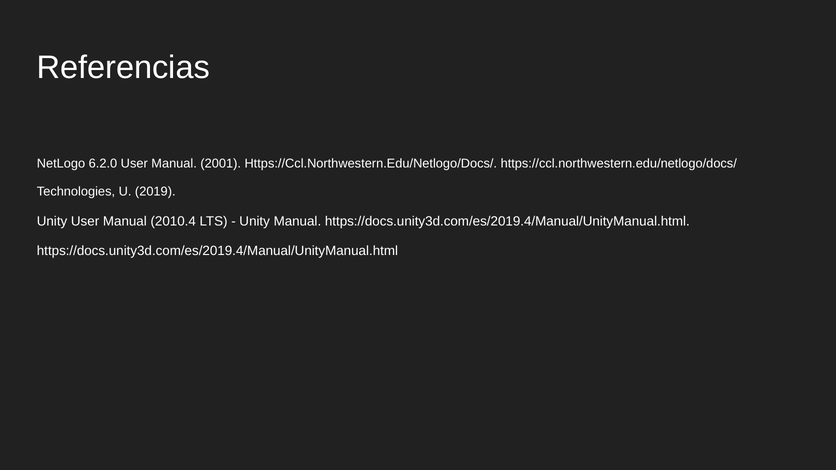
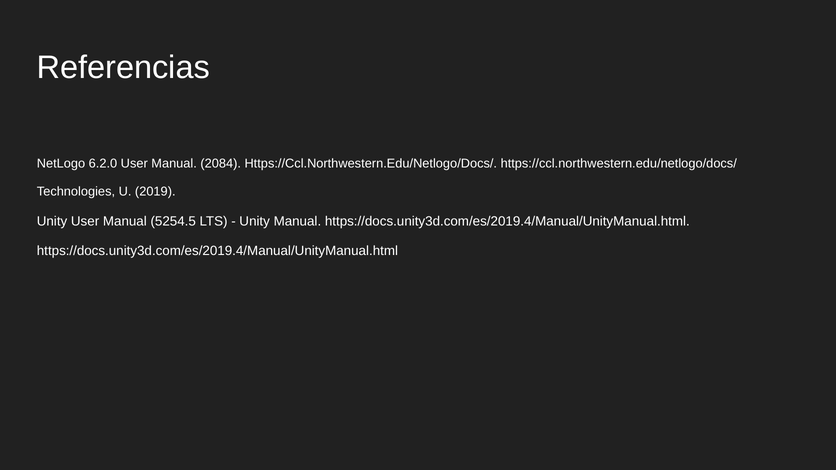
2001: 2001 -> 2084 (221, 163)
2010.4: 2010.4 -> 5254.5 (173, 221)
